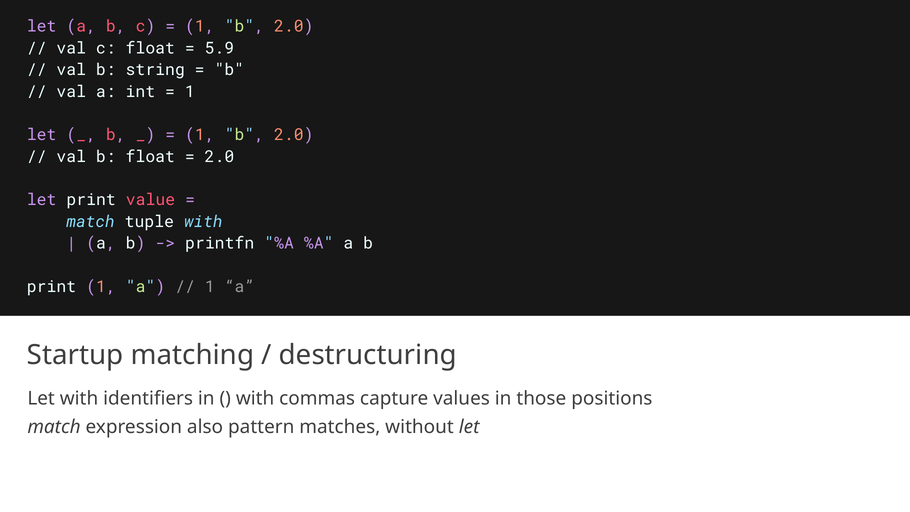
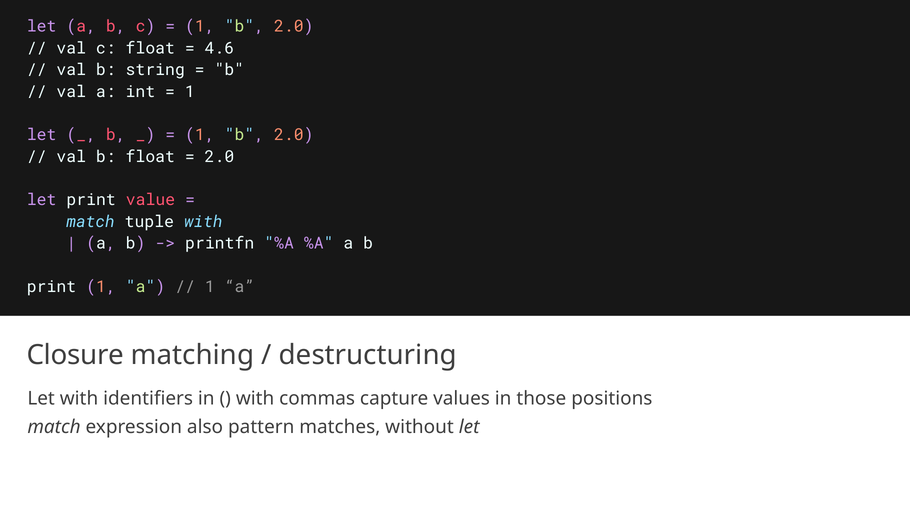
5.9: 5.9 -> 4.6 (219, 48)
Startup: Startup -> Closure (75, 355)
